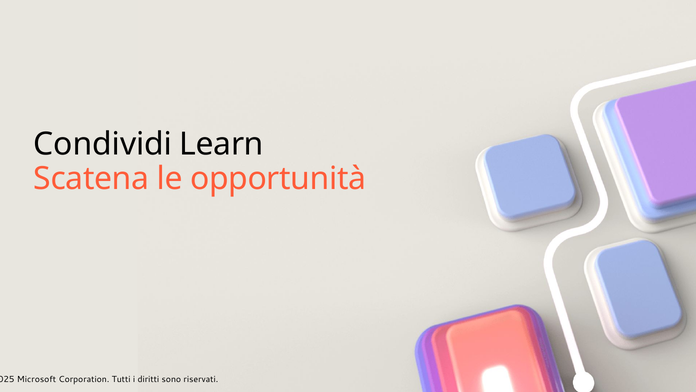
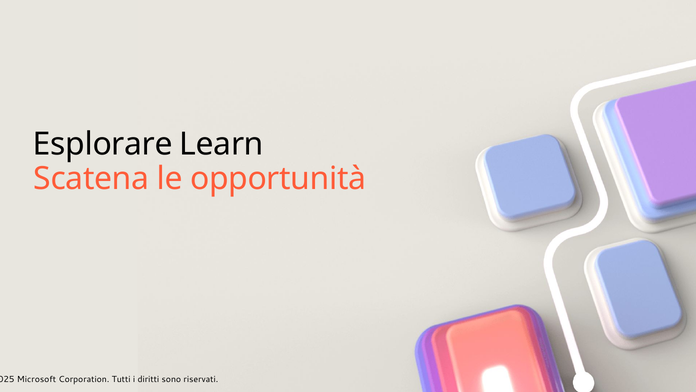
Condividi: Condividi -> Esplorare (103, 144)
